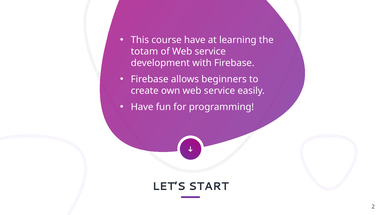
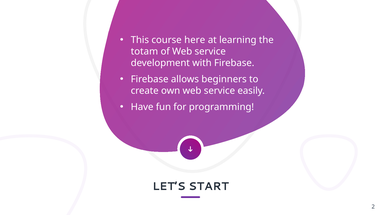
course have: have -> here (195, 40)
